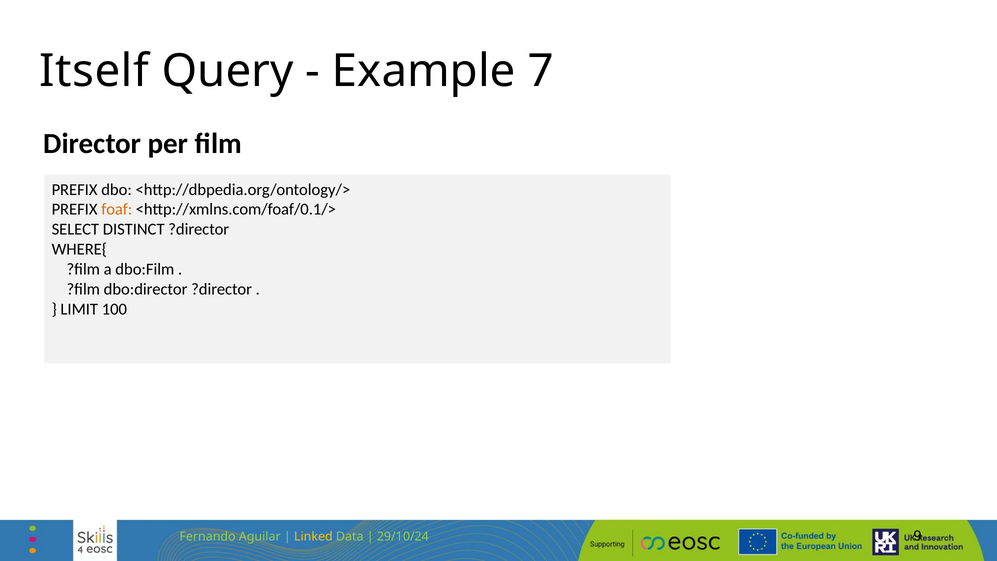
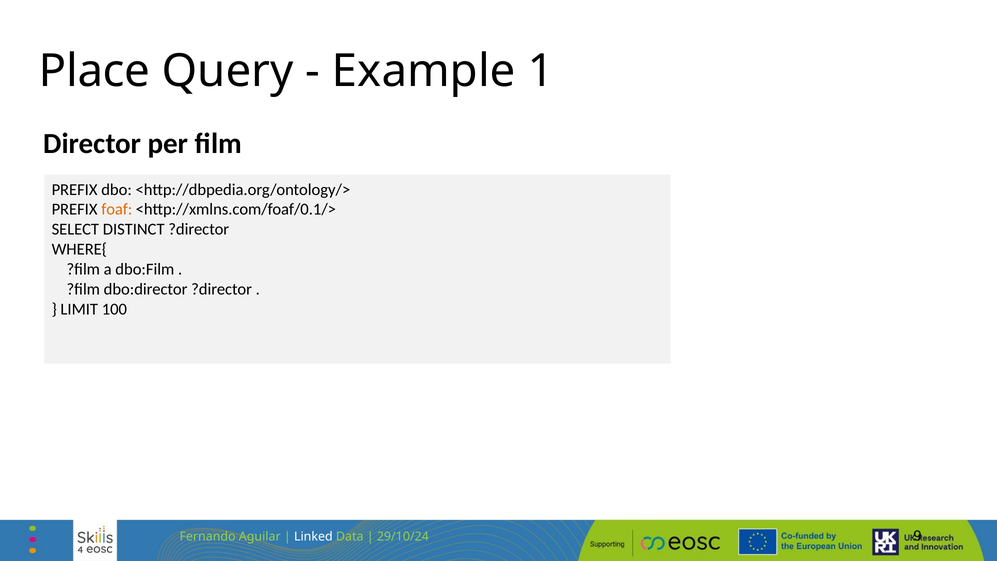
Itself: Itself -> Place (95, 71)
7: 7 -> 1 (541, 71)
Linked colour: yellow -> white (313, 537)
